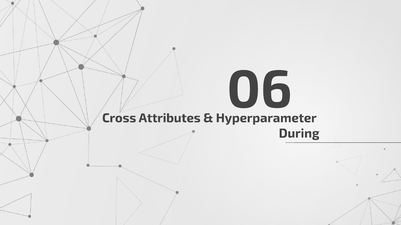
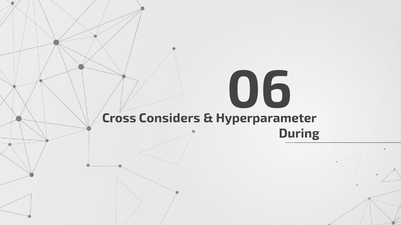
Attributes: Attributes -> Considers (170, 118)
